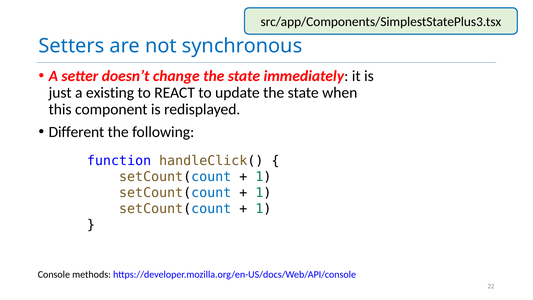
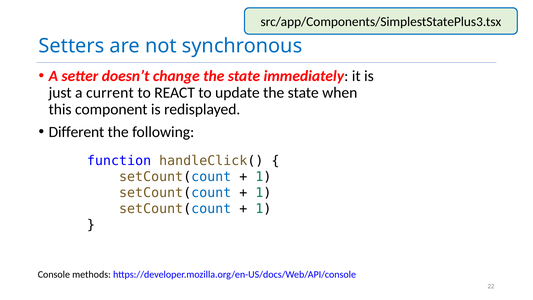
existing: existing -> current (110, 93)
